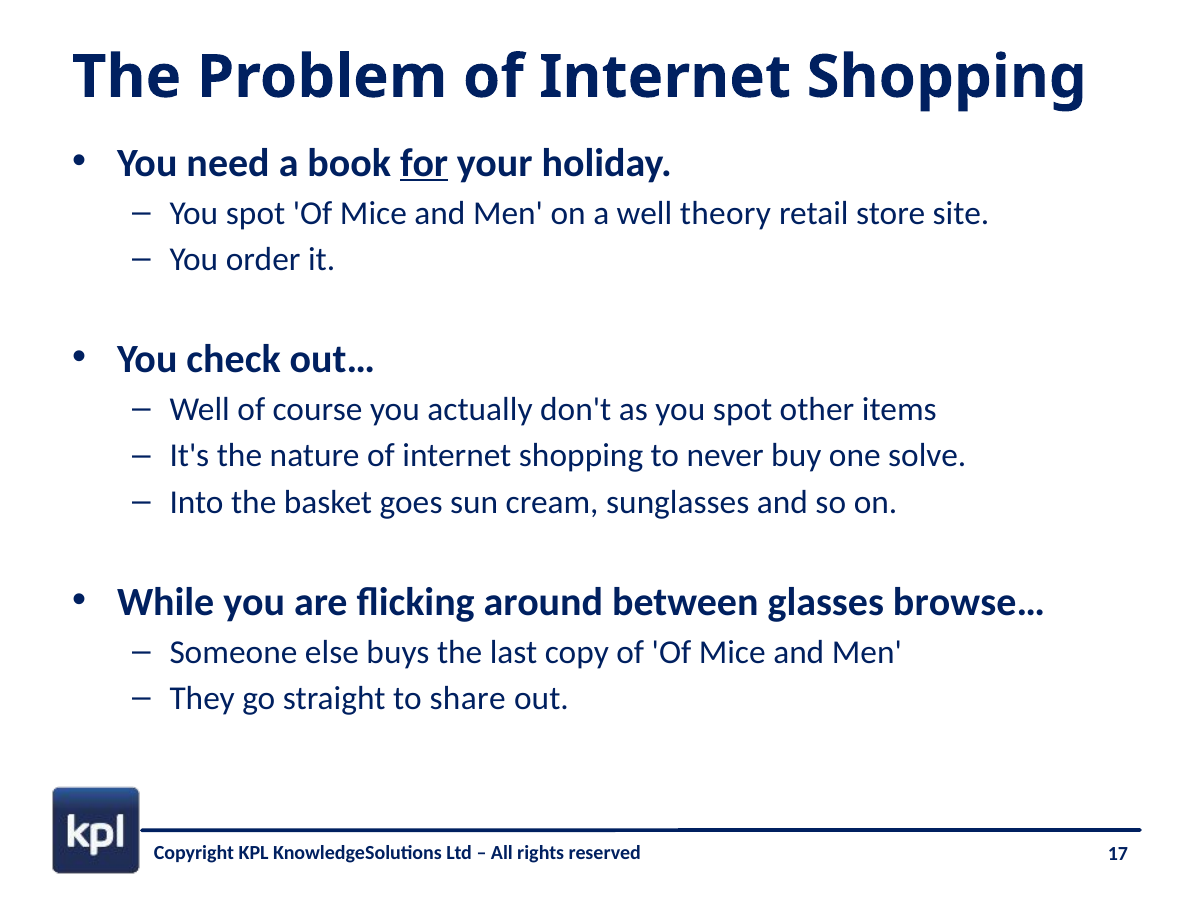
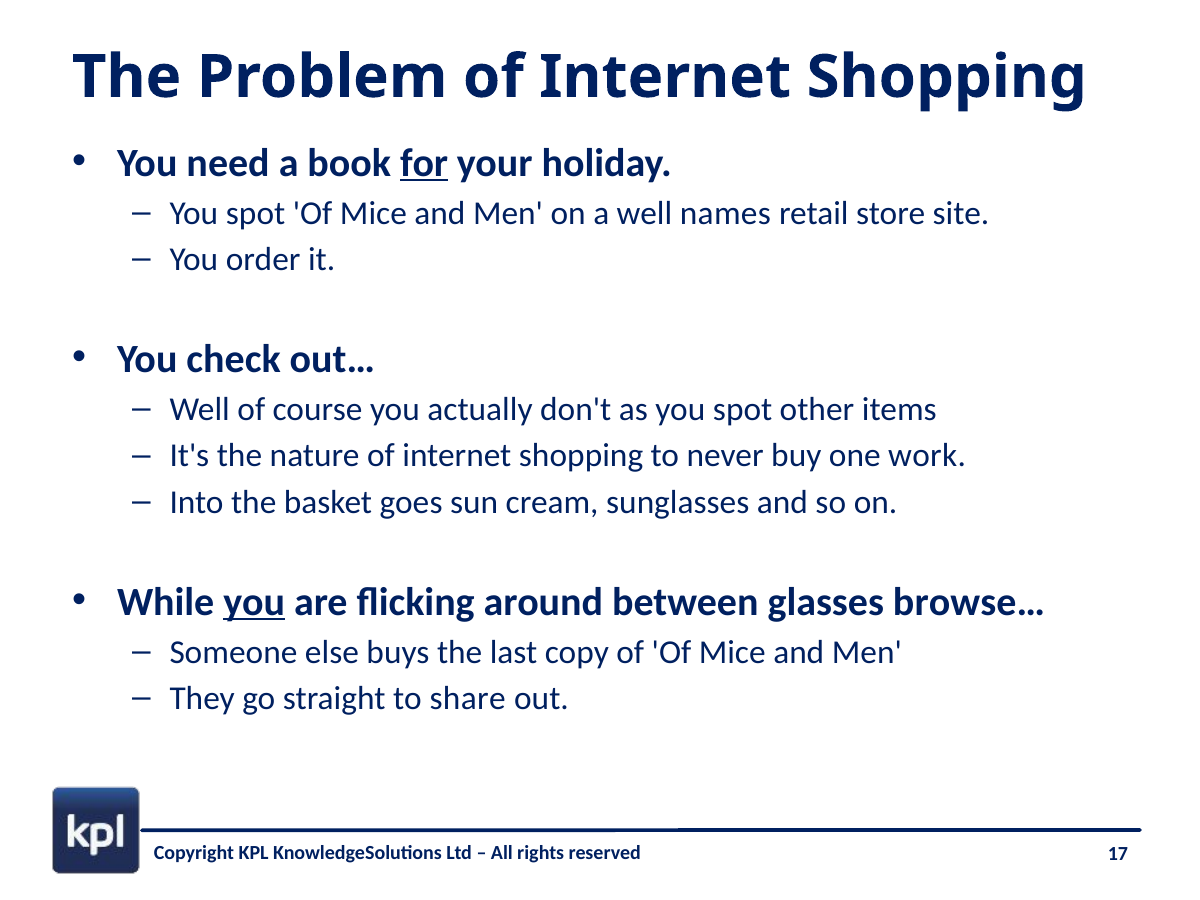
theory: theory -> names (725, 213)
solve: solve -> work (927, 456)
you underline: none -> present (254, 602)
